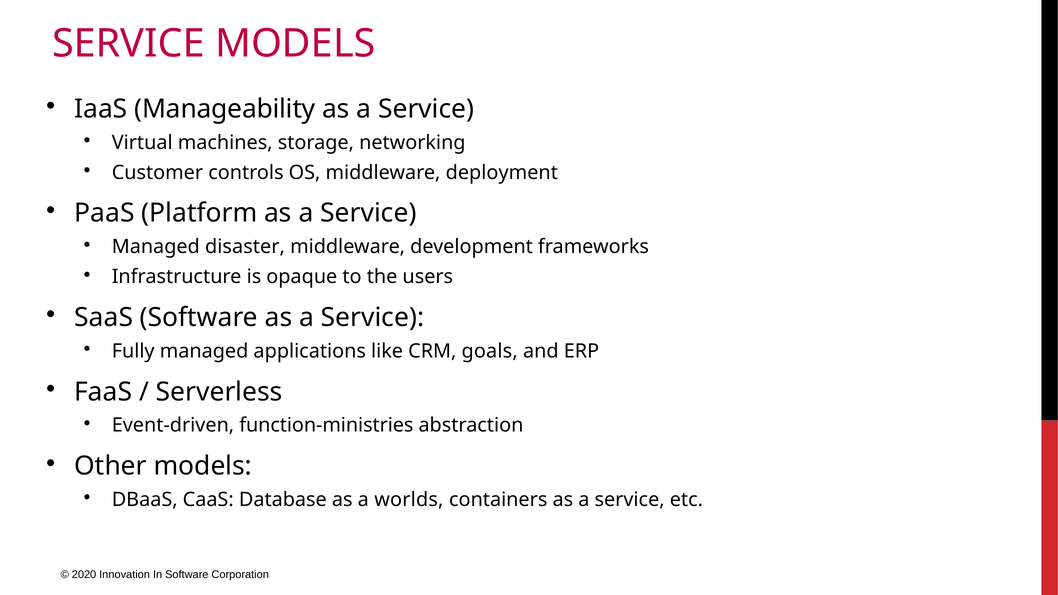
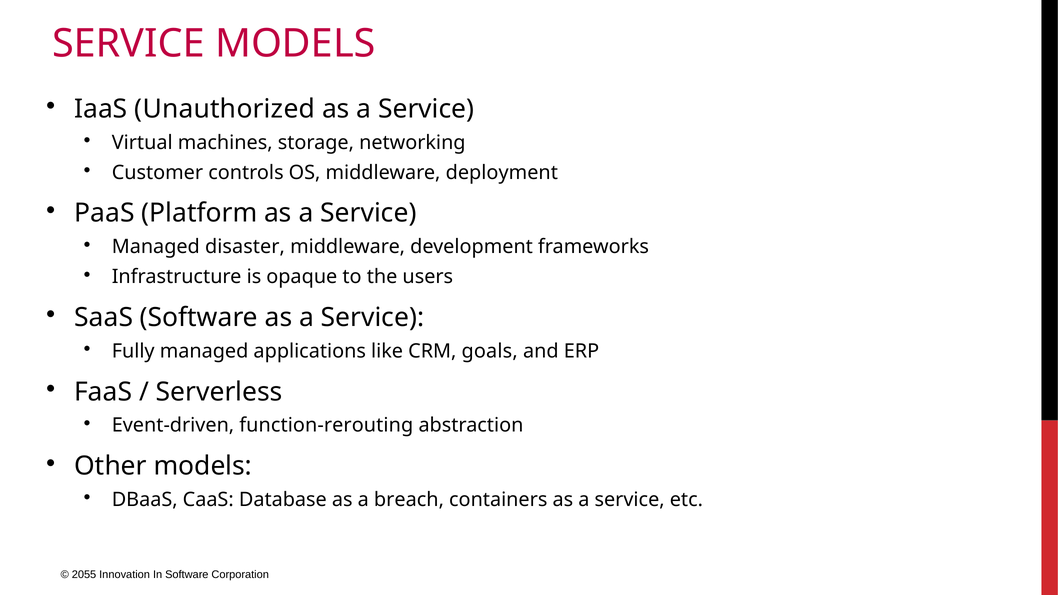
Manageability: Manageability -> Unauthorized (225, 109)
function-ministries: function-ministries -> function-rerouting (326, 425)
worlds: worlds -> breach (409, 500)
2020: 2020 -> 2055 (84, 575)
